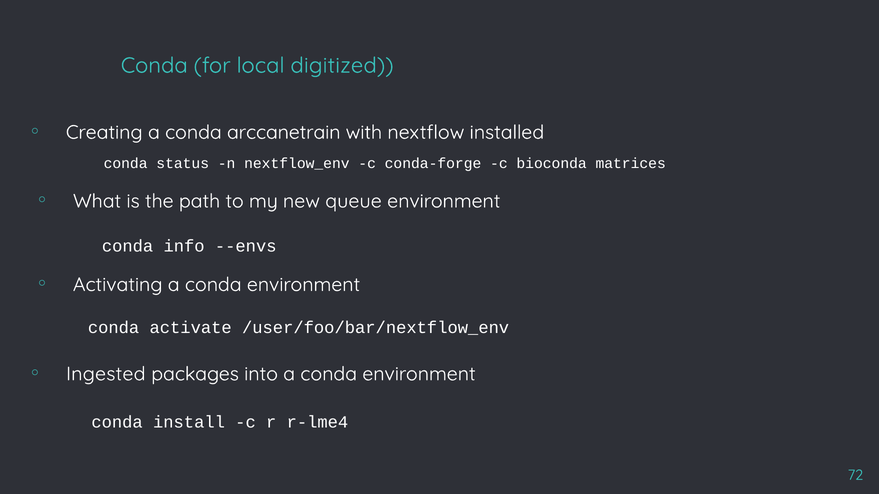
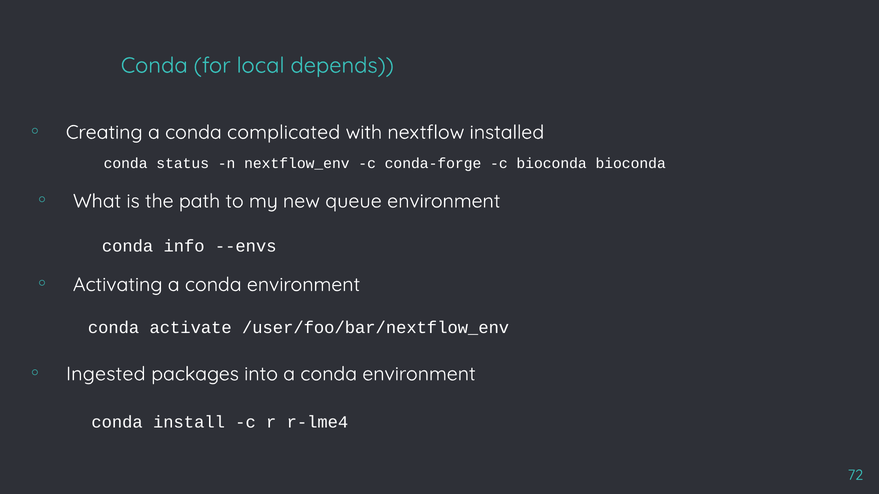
digitized: digitized -> depends (342, 66)
arccanetrain: arccanetrain -> complicated (284, 132)
bioconda matrices: matrices -> bioconda (631, 163)
